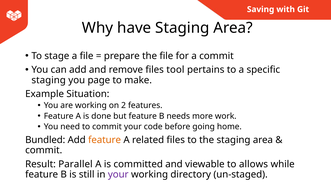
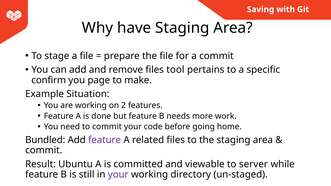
staging: staging -> confirm (49, 80)
feature colour: orange -> purple (105, 140)
Parallel: Parallel -> Ubuntu (76, 164)
allows: allows -> server (253, 164)
